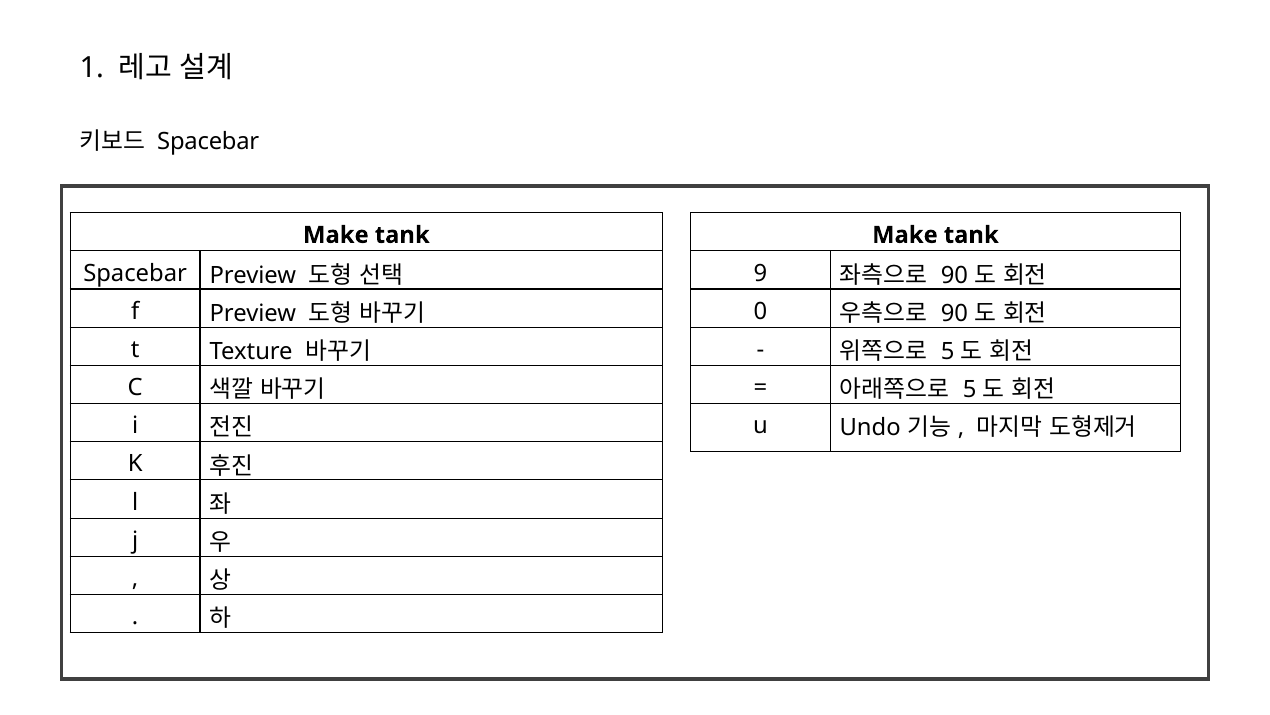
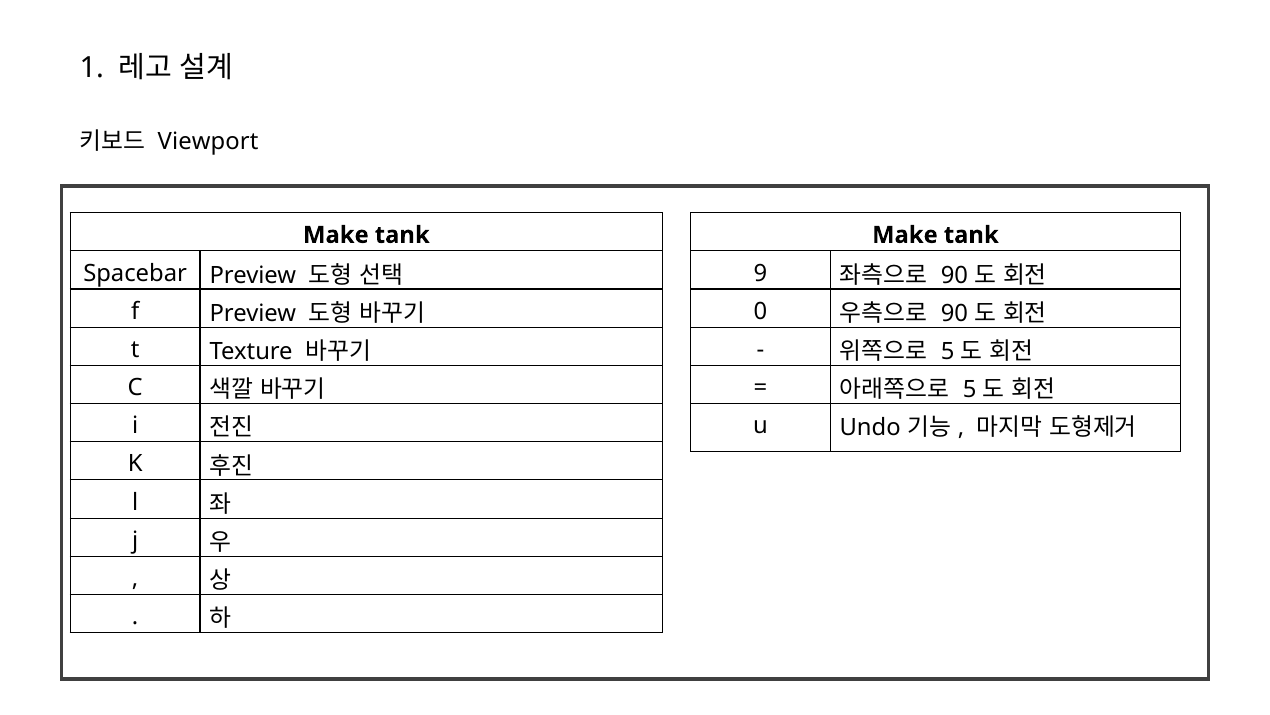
Spacebar: Spacebar -> Viewport (208, 141)
